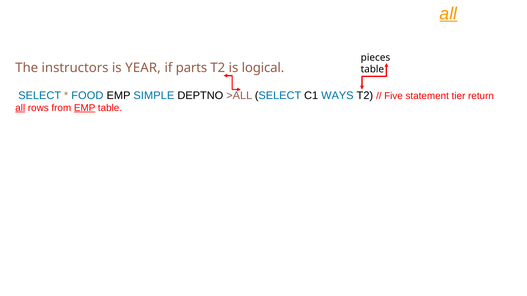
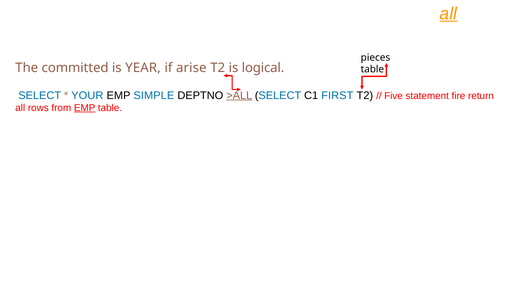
instructors: instructors -> committed (75, 68)
parts: parts -> arise (191, 68)
FOOD: FOOD -> YOUR (87, 96)
>ALL underline: none -> present (239, 96)
WAYS: WAYS -> FIRST (337, 96)
tier: tier -> fire (458, 96)
all underline: present -> none (20, 108)
